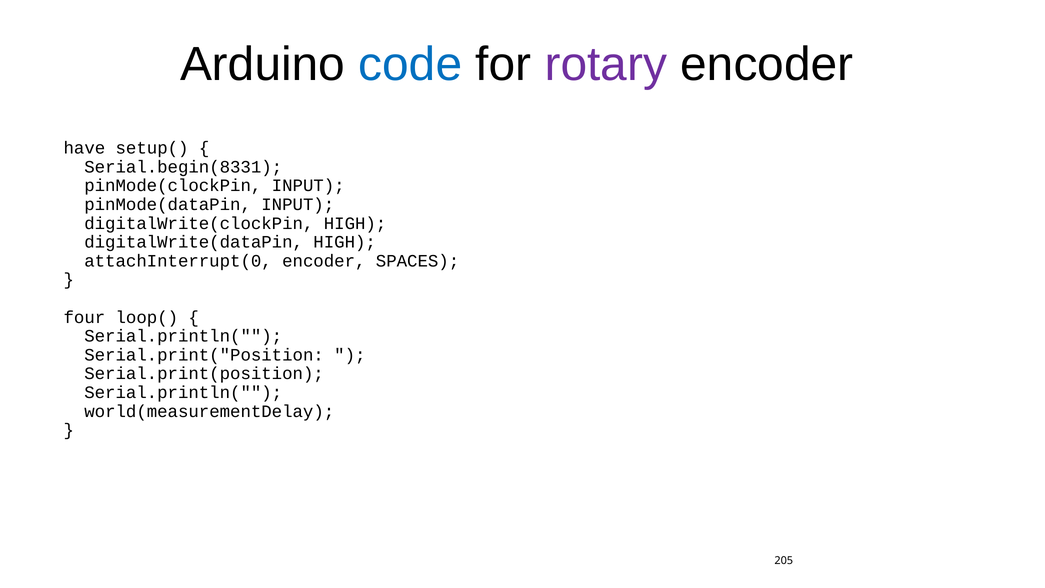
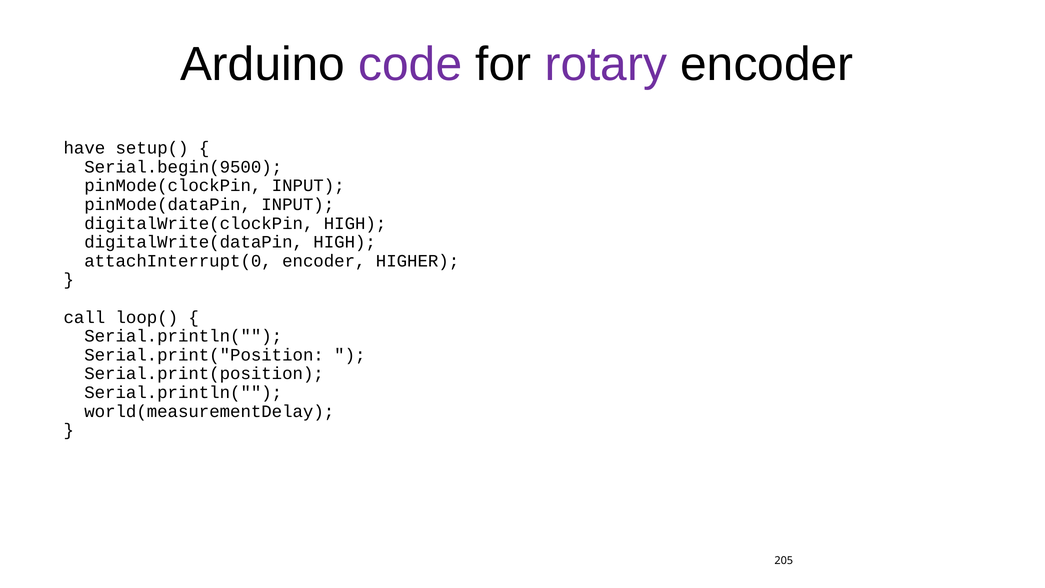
code colour: blue -> purple (410, 64)
Serial.begin(8331: Serial.begin(8331 -> Serial.begin(9500 (183, 167)
SPACES: SPACES -> HIGHER (418, 261)
four: four -> call (84, 317)
